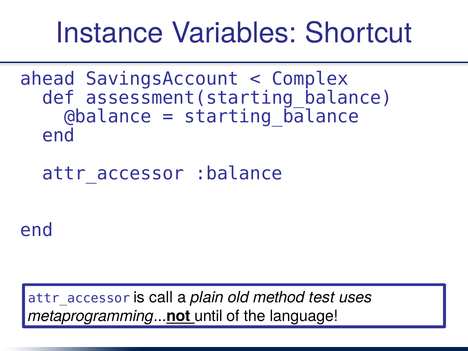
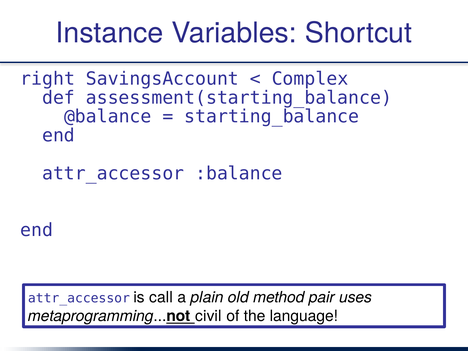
ahead: ahead -> right (48, 79)
test: test -> pair (322, 297)
until: until -> civil (208, 316)
